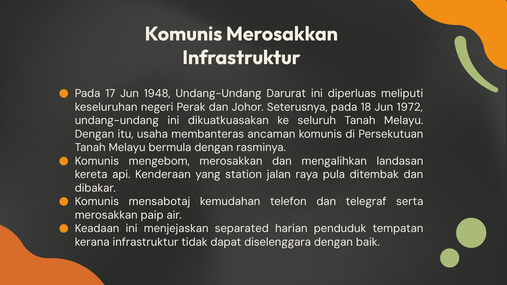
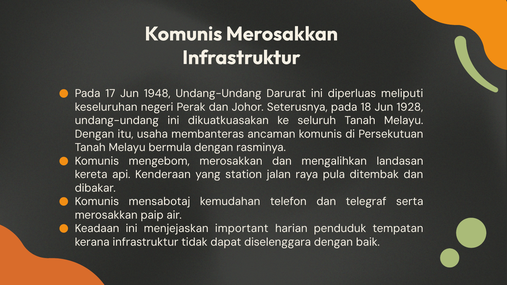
1972: 1972 -> 1928 (410, 107)
separated: separated -> important (242, 229)
